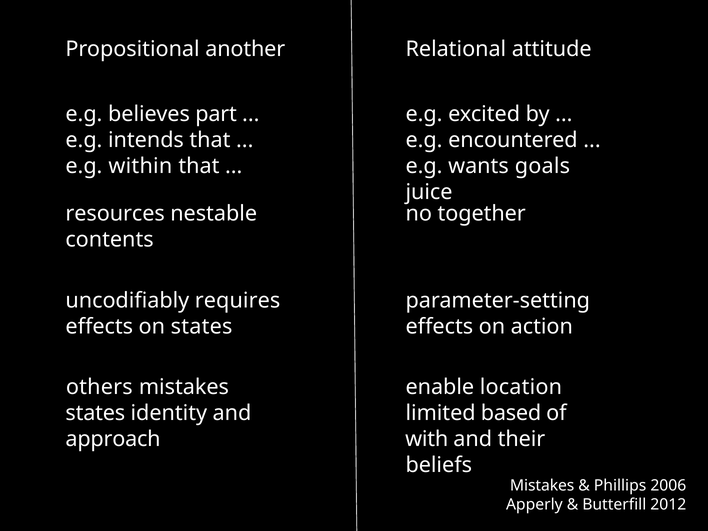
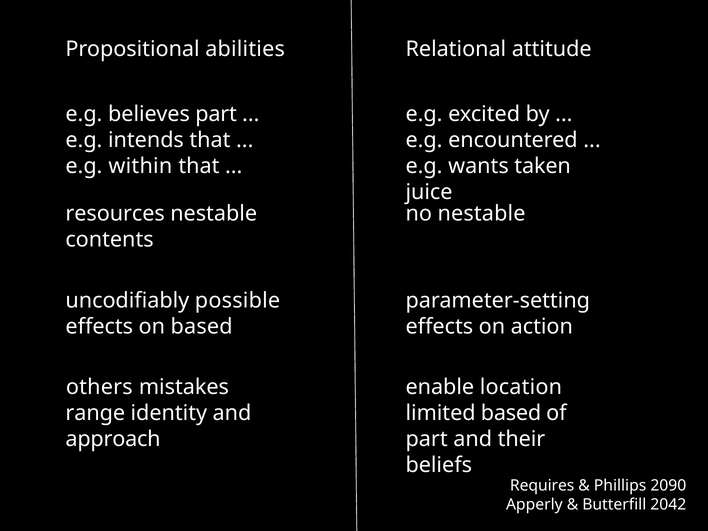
another: another -> abilities (245, 49)
goals: goals -> taken (543, 166)
no together: together -> nestable (482, 214)
requires: requires -> possible (238, 301)
on states: states -> based (202, 326)
states: states -> range (95, 413)
with: with -> part (427, 439)
Mistakes: Mistakes -> Requires (542, 486)
2006: 2006 -> 2090 (668, 486)
2012: 2012 -> 2042 (668, 505)
